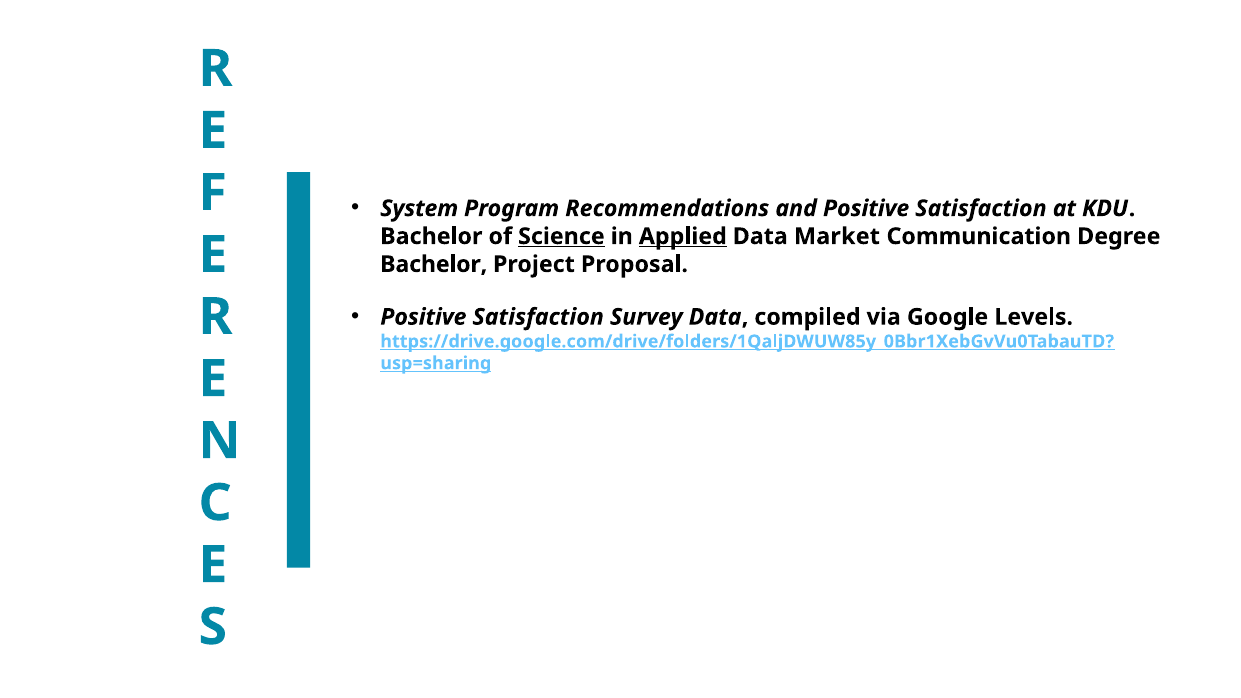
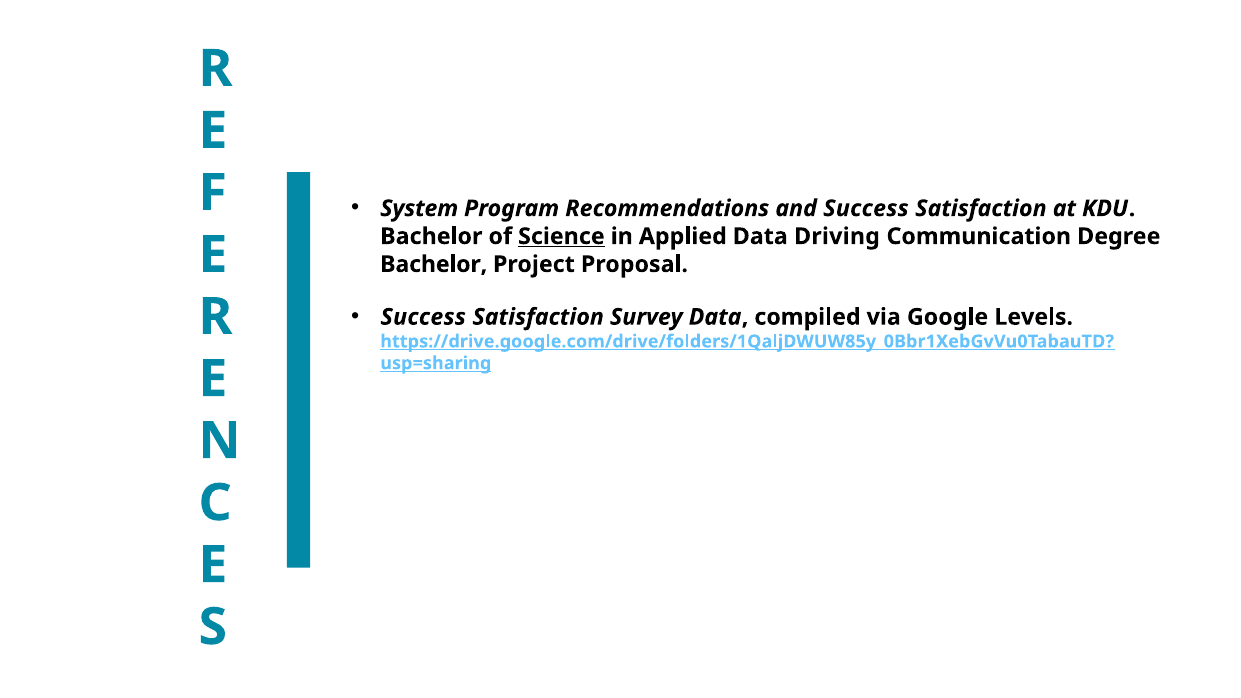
and Positive: Positive -> Success (866, 208)
Applied underline: present -> none (683, 236)
Market: Market -> Driving (837, 236)
Positive: Positive -> Success (423, 317)
